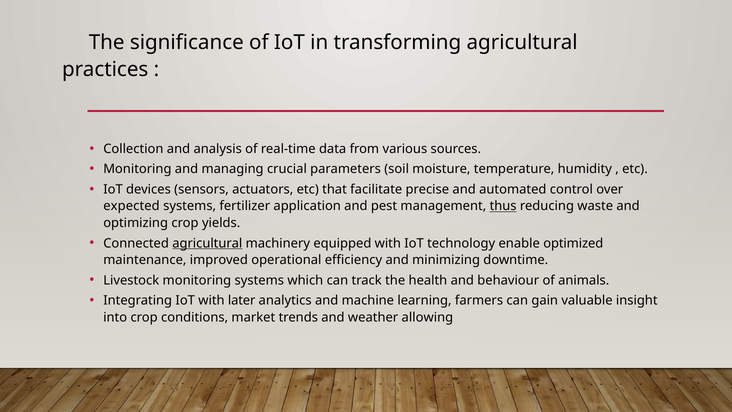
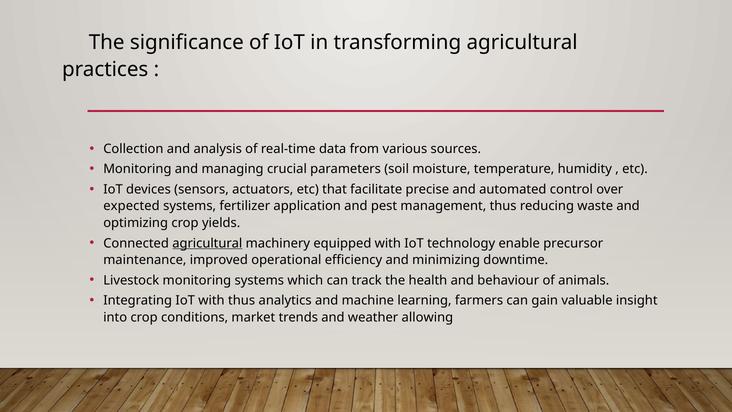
thus underline: present -> none (503, 206)
optimized: optimized -> precursor (573, 243)
with later: later -> thus (242, 300)
